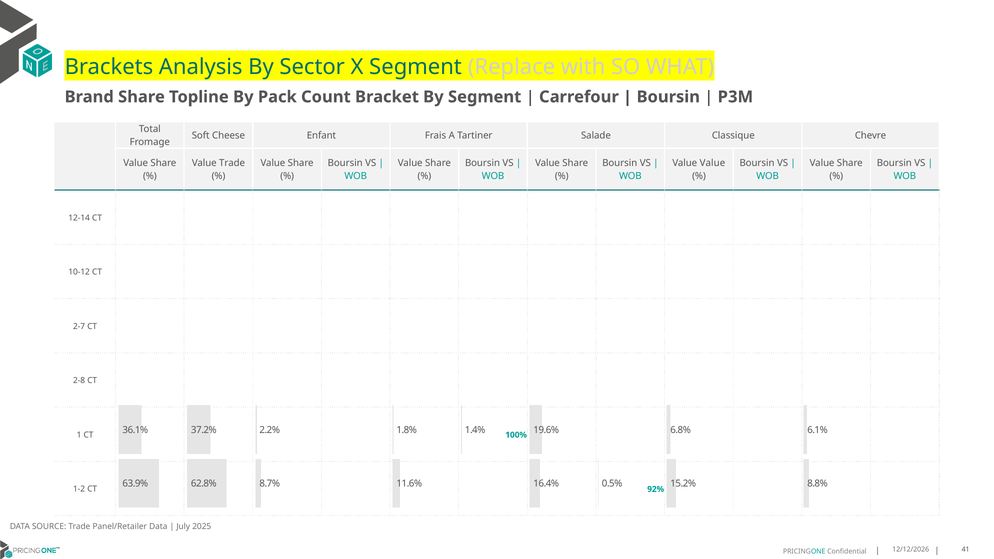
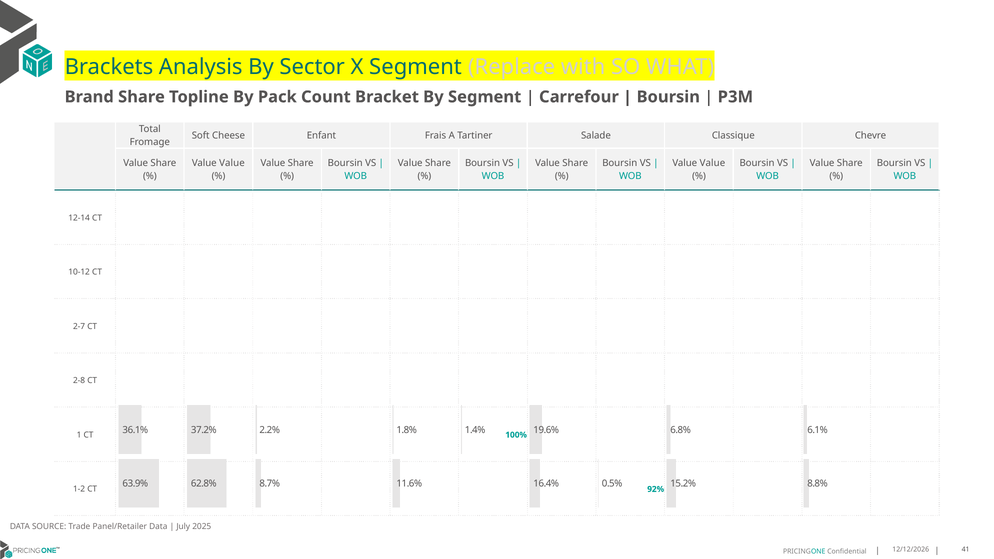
Trade: Trade -> Value (232, 163)
